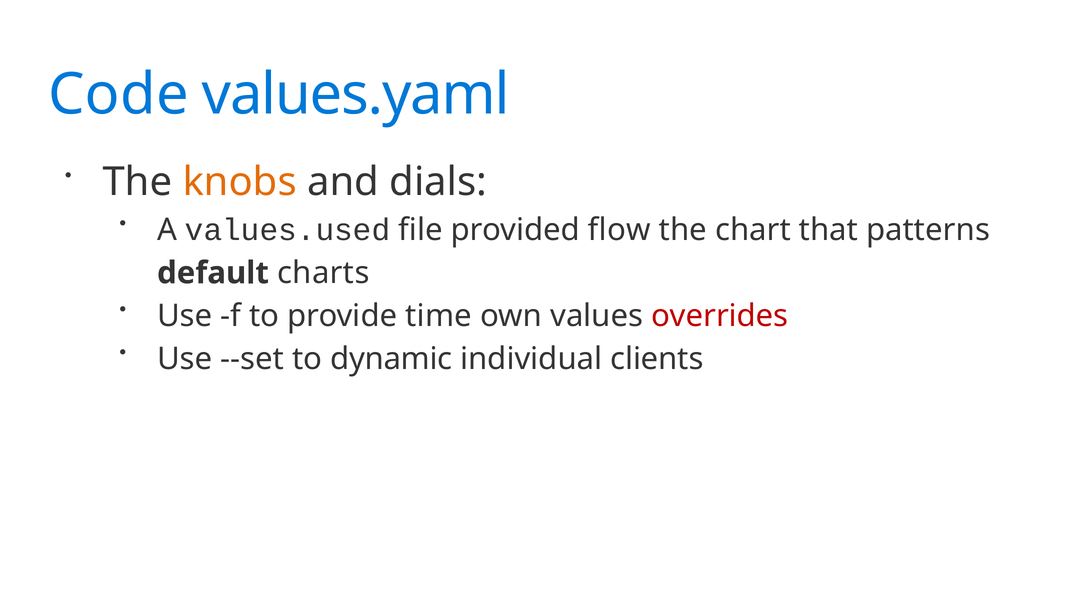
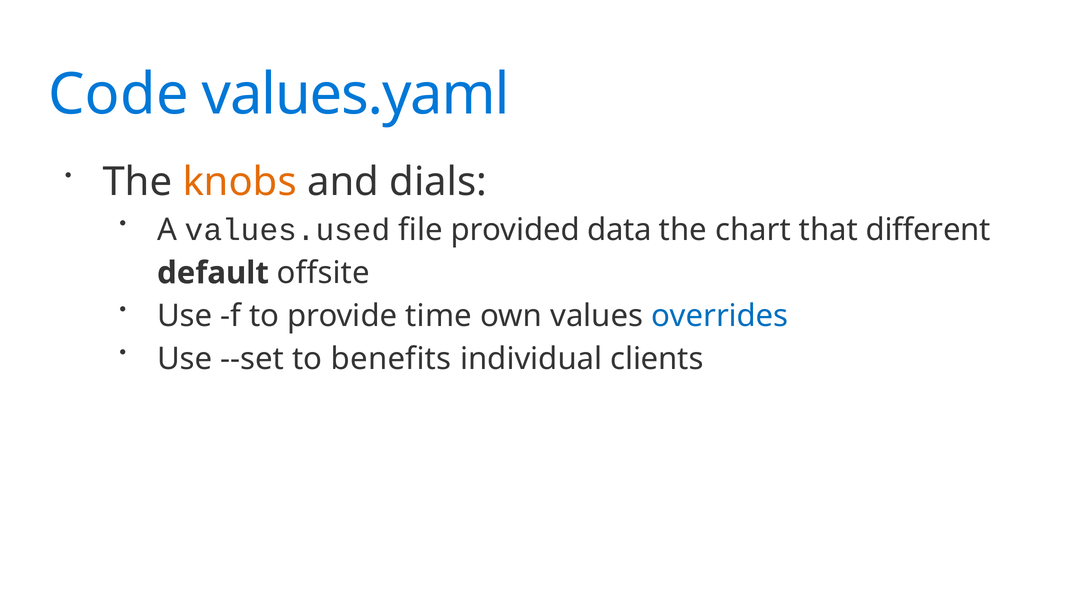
flow: flow -> data (620, 230)
patterns: patterns -> different (928, 230)
charts: charts -> offsite (323, 273)
overrides colour: red -> blue (720, 316)
dynamic: dynamic -> benefits (391, 359)
